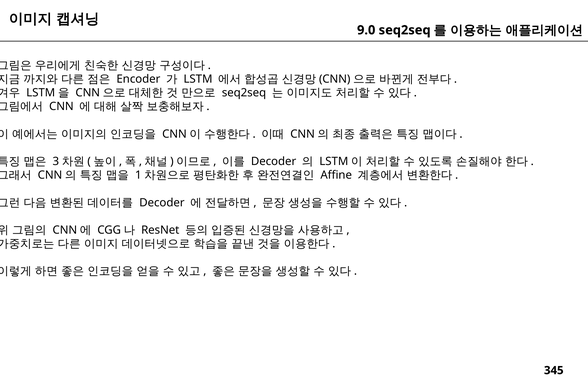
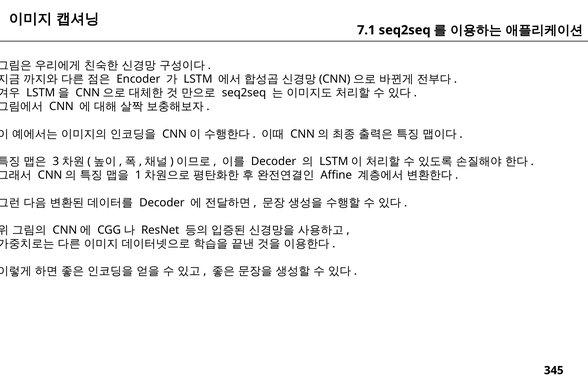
9.0: 9.0 -> 7.1 (366, 30)
